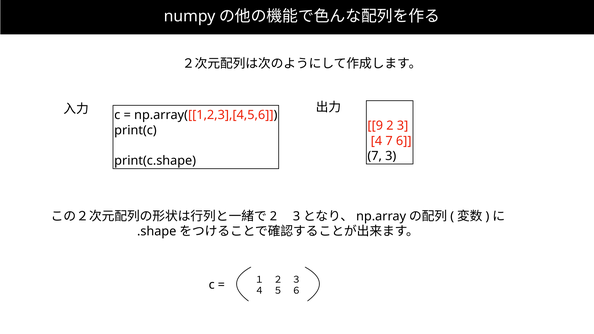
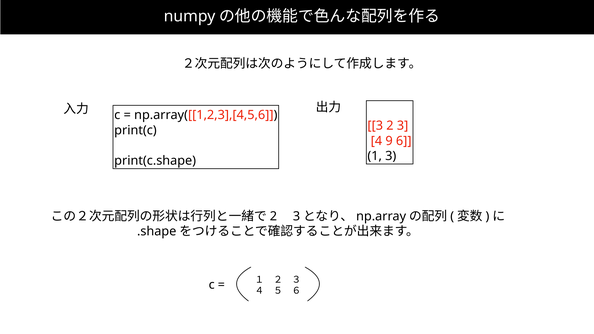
9: 9 -> 3 (375, 126)
4 7: 7 -> 9 (389, 141)
7: 7 -> 1 (375, 156)
